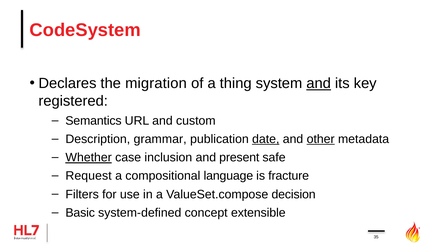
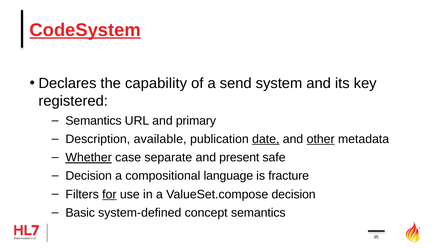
CodeSystem underline: none -> present (85, 30)
migration: migration -> capability (156, 84)
thing: thing -> send (236, 84)
and underline: present -> none (319, 84)
custom: custom -> primary (196, 121)
grammar: grammar -> available (160, 139)
inclusion: inclusion -> separate (168, 158)
Request: Request -> Decision (89, 176)
for underline: none -> present (109, 194)
concept extensible: extensible -> semantics (258, 213)
